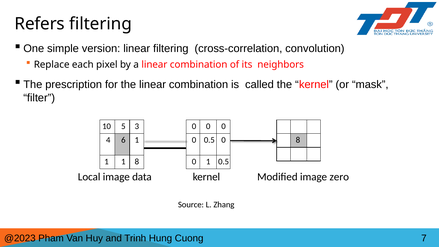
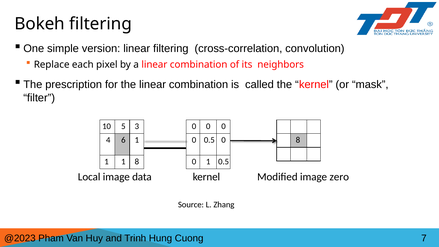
Refers: Refers -> Bokeh (40, 24)
